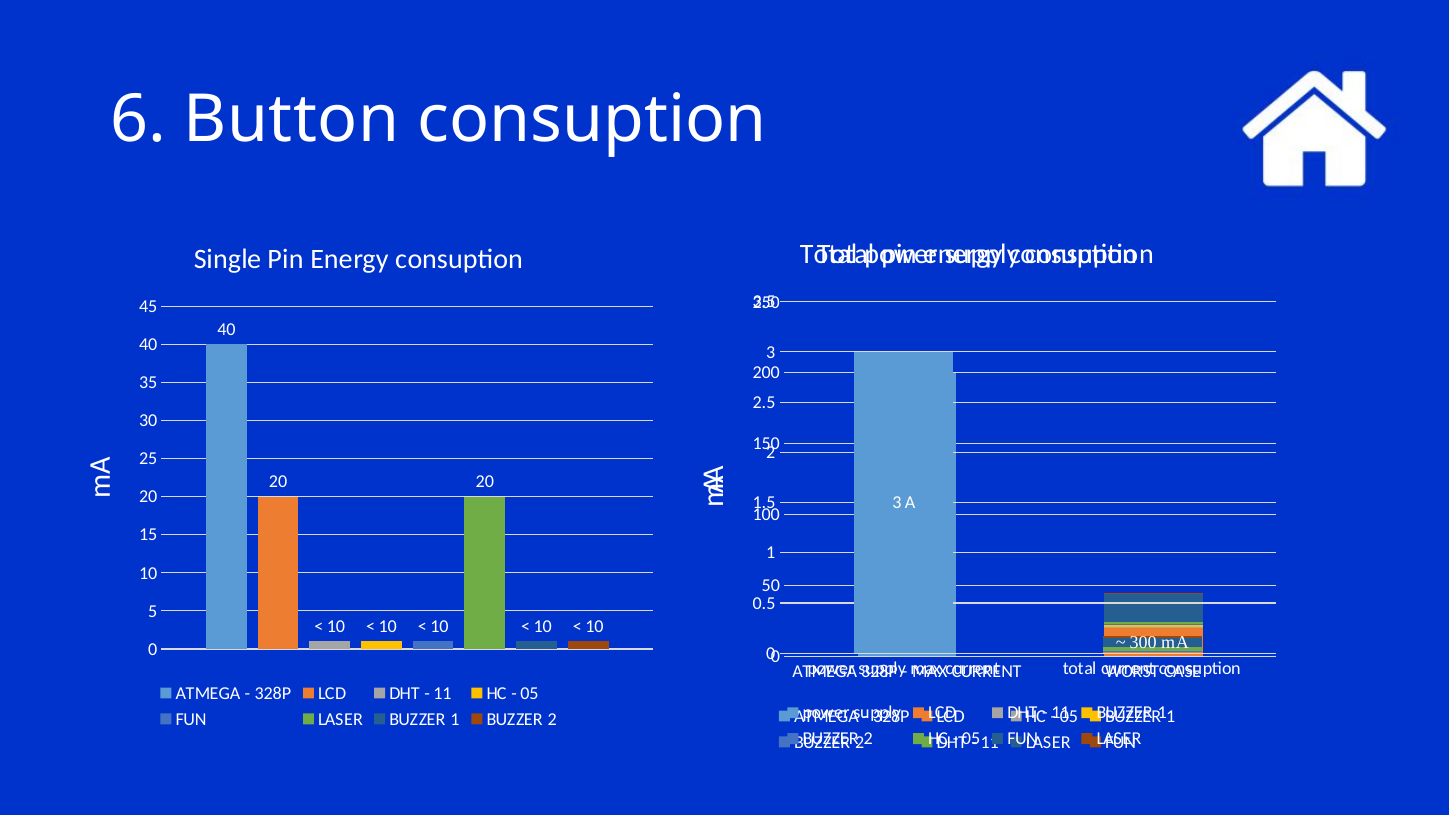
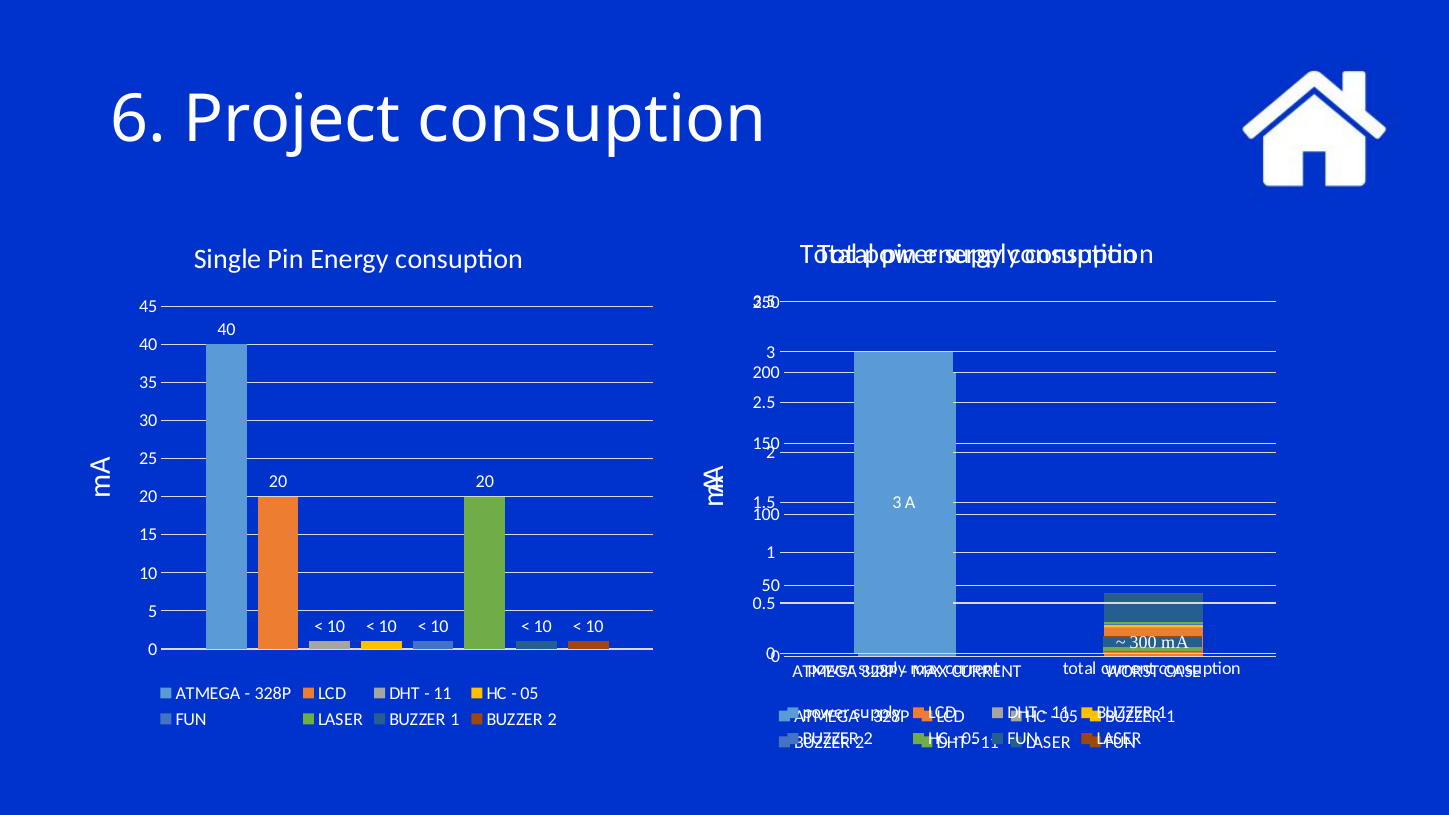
Button: Button -> Project (292, 119)
